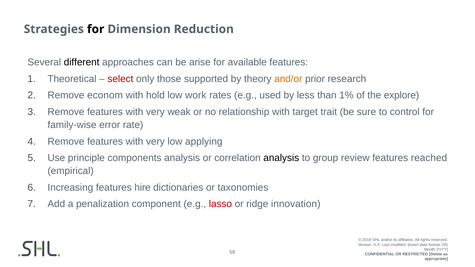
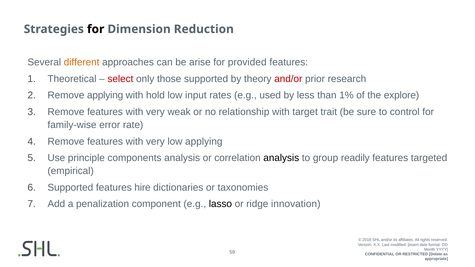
different colour: black -> orange (82, 62)
available: available -> provided (247, 62)
and/or colour: orange -> red (288, 79)
Remove econom: econom -> applying (105, 95)
work: work -> input (196, 95)
review: review -> readily (355, 158)
reached: reached -> targeted (429, 158)
Increasing: Increasing -> Supported (70, 188)
lasso colour: red -> black (220, 204)
